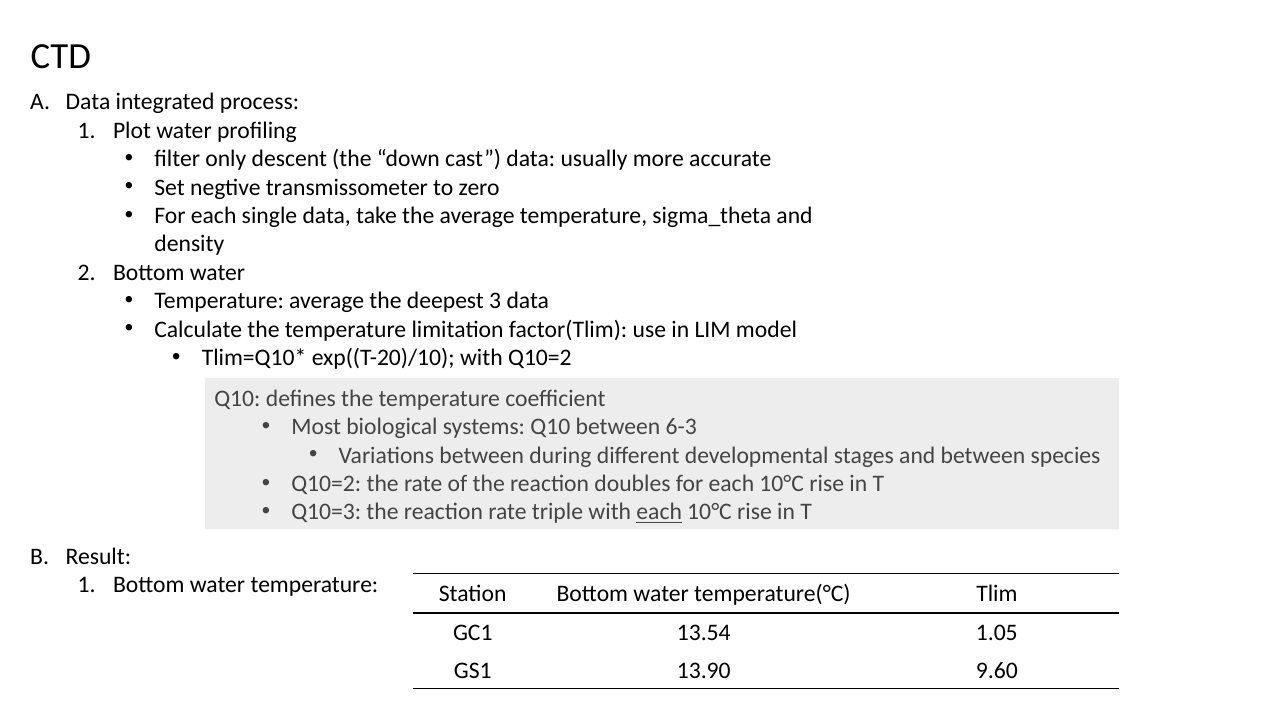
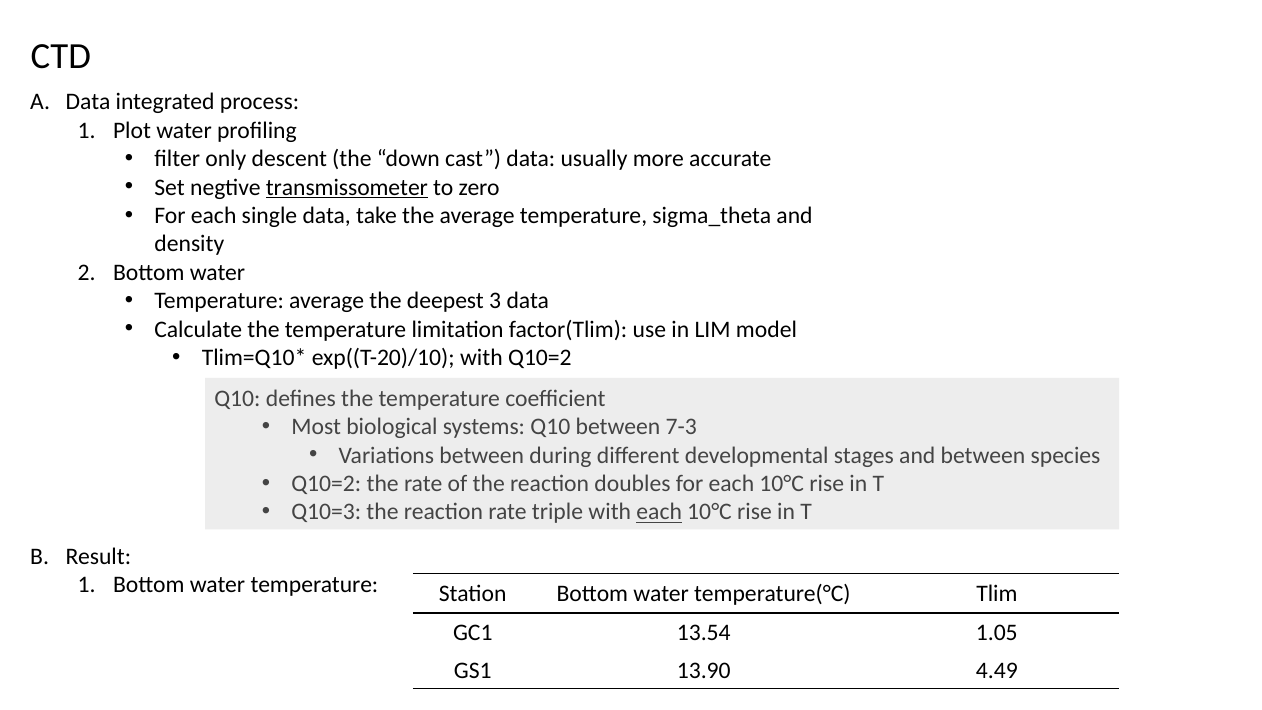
transmissometer underline: none -> present (347, 187)
6-3: 6-3 -> 7-3 (681, 427)
9.60: 9.60 -> 4.49 (997, 670)
